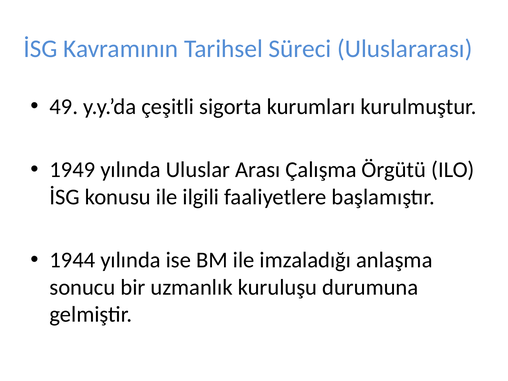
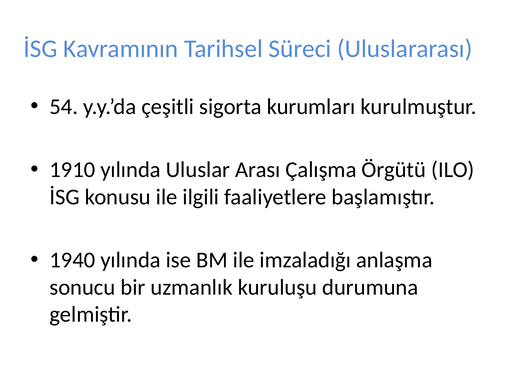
49: 49 -> 54 (64, 107)
1949: 1949 -> 1910 (72, 170)
1944: 1944 -> 1940 (72, 260)
